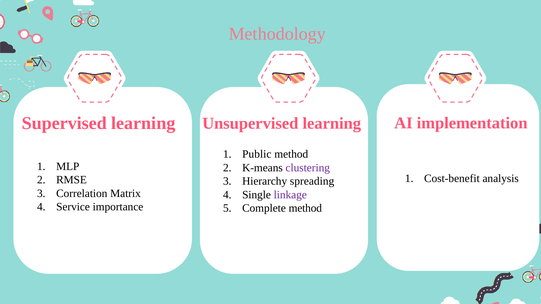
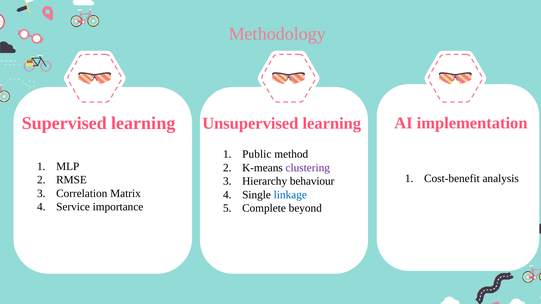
spreading: spreading -> behaviour (312, 181)
linkage colour: purple -> blue (290, 195)
Complete method: method -> beyond (305, 208)
